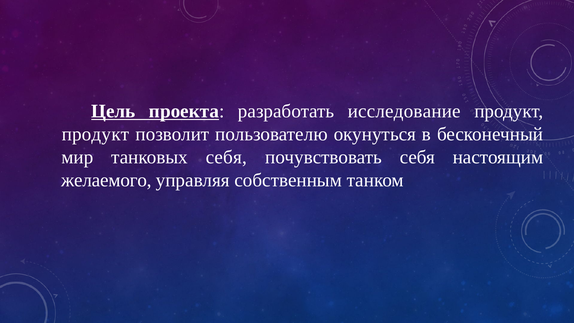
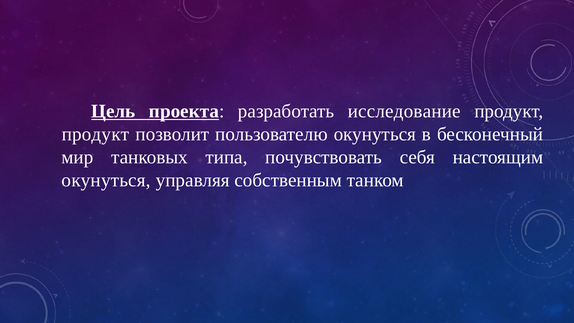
танковых себя: себя -> типа (227, 157)
желаемого: желаемого -> окунуться (106, 180)
